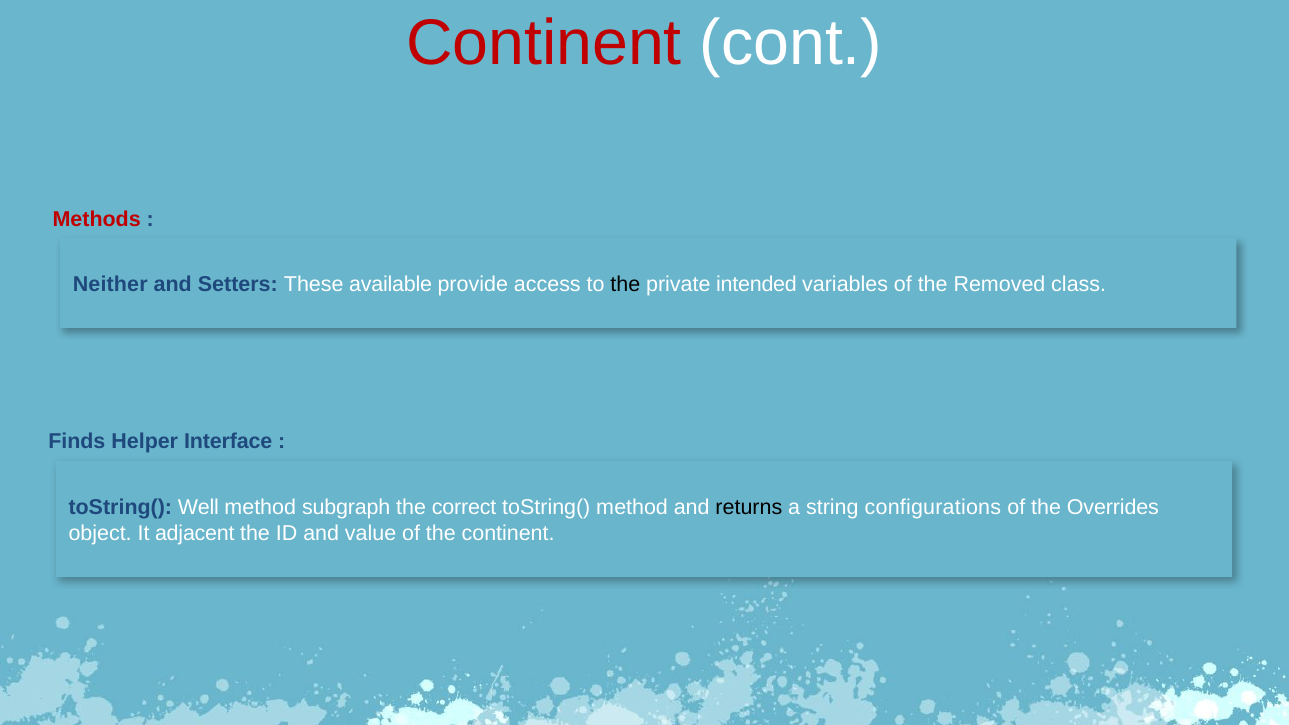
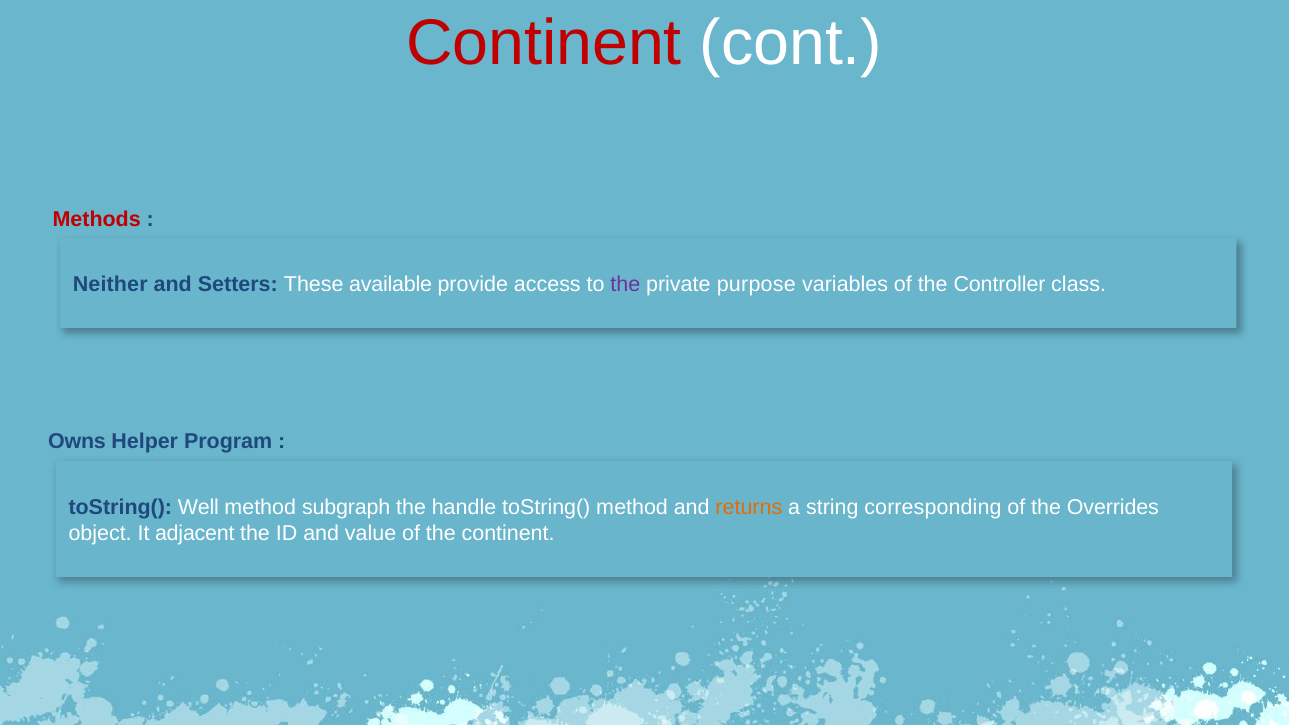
the colour: black -> purple (625, 284)
intended: intended -> purpose (756, 284)
Removed: Removed -> Controller (1000, 284)
Finds: Finds -> Owns (77, 442)
Interface: Interface -> Program (228, 442)
correct: correct -> handle (464, 508)
returns colour: black -> orange (749, 508)
configurations: configurations -> corresponding (933, 508)
